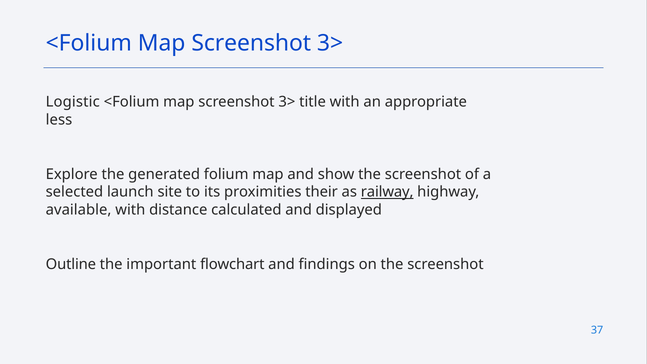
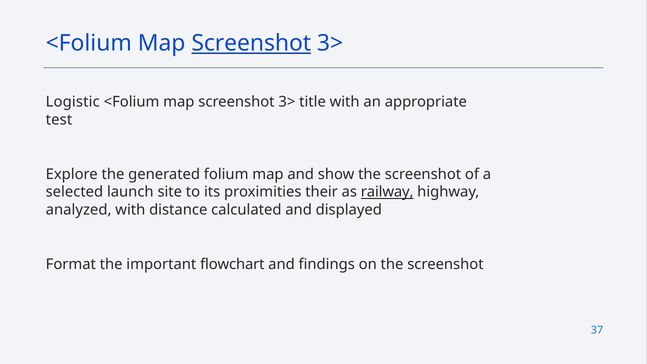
Screenshot underline: none -> present (251, 43)
less: less -> test (59, 120)
available: available -> analyzed (79, 210)
Outline: Outline -> Format (71, 264)
